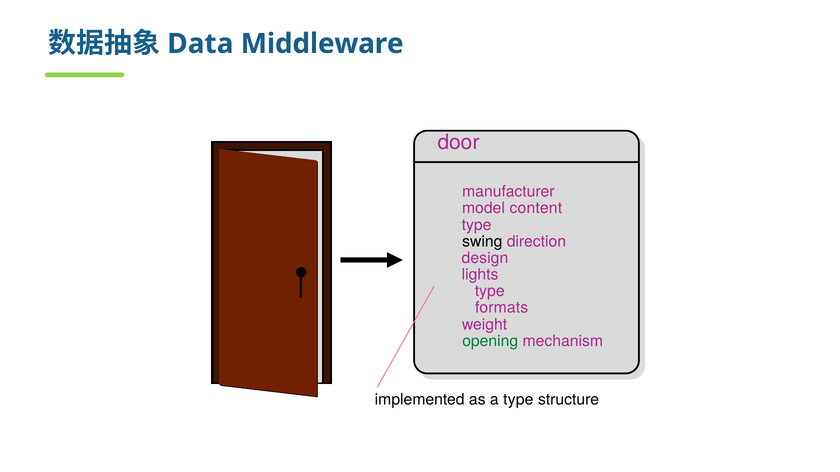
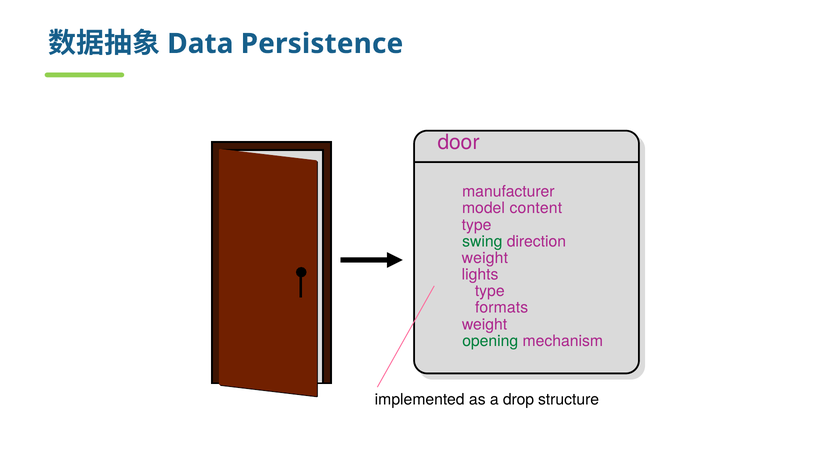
Middleware: Middleware -> Persistence (322, 44)
swing colour: black -> green (482, 242)
design: design -> weight (485, 258)
a type: type -> drop (518, 400)
